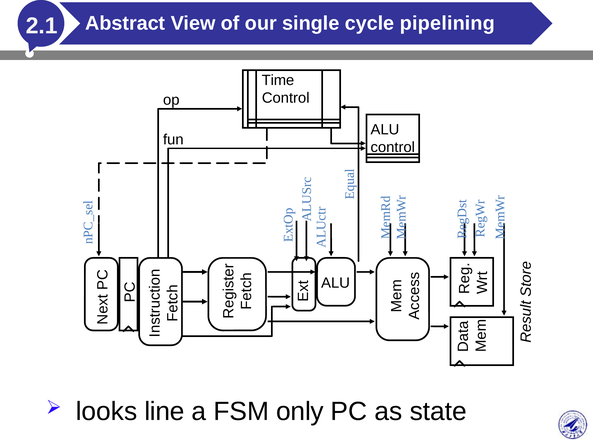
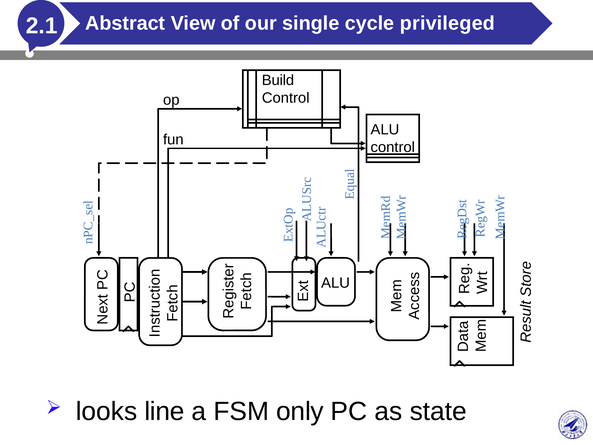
pipelining: pipelining -> privileged (447, 23)
Time: Time -> Build (278, 80)
